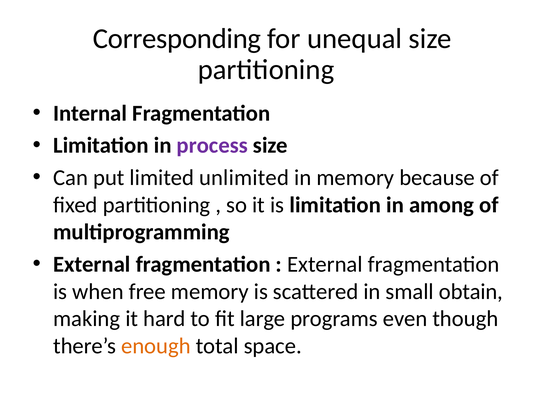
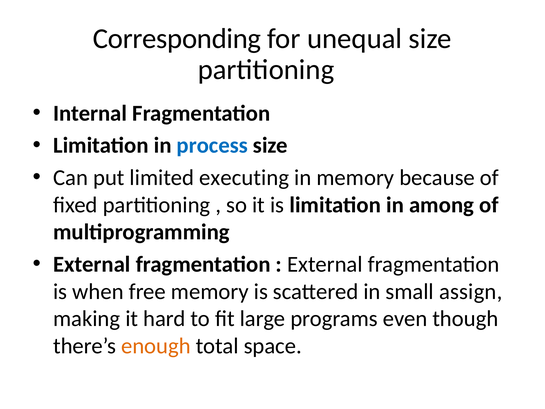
process colour: purple -> blue (212, 145)
unlimited: unlimited -> executing (244, 178)
obtain: obtain -> assign (471, 291)
